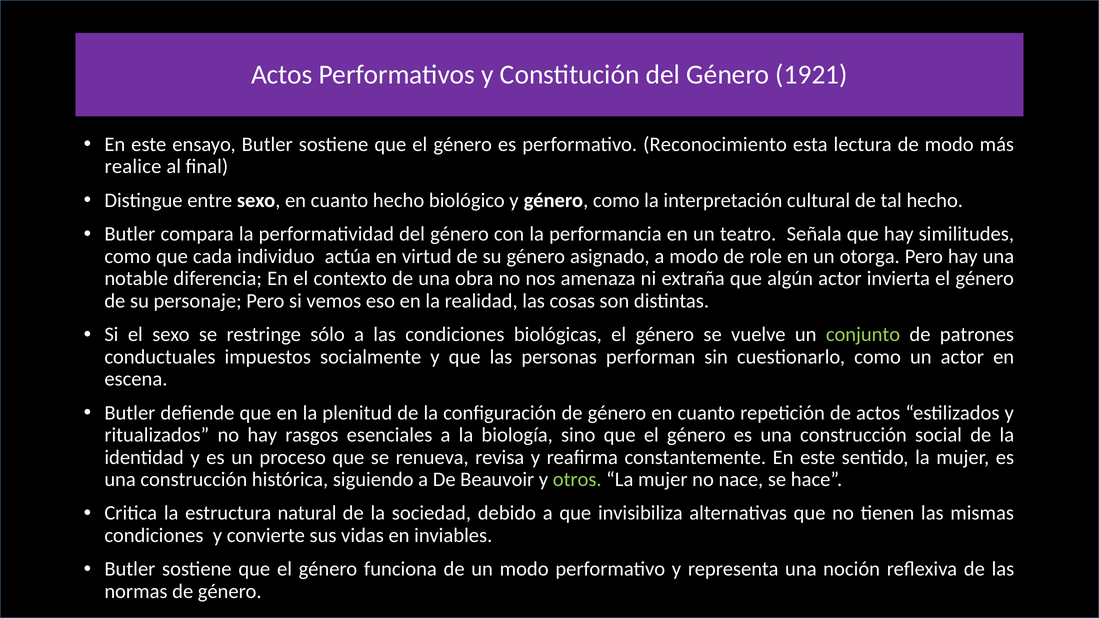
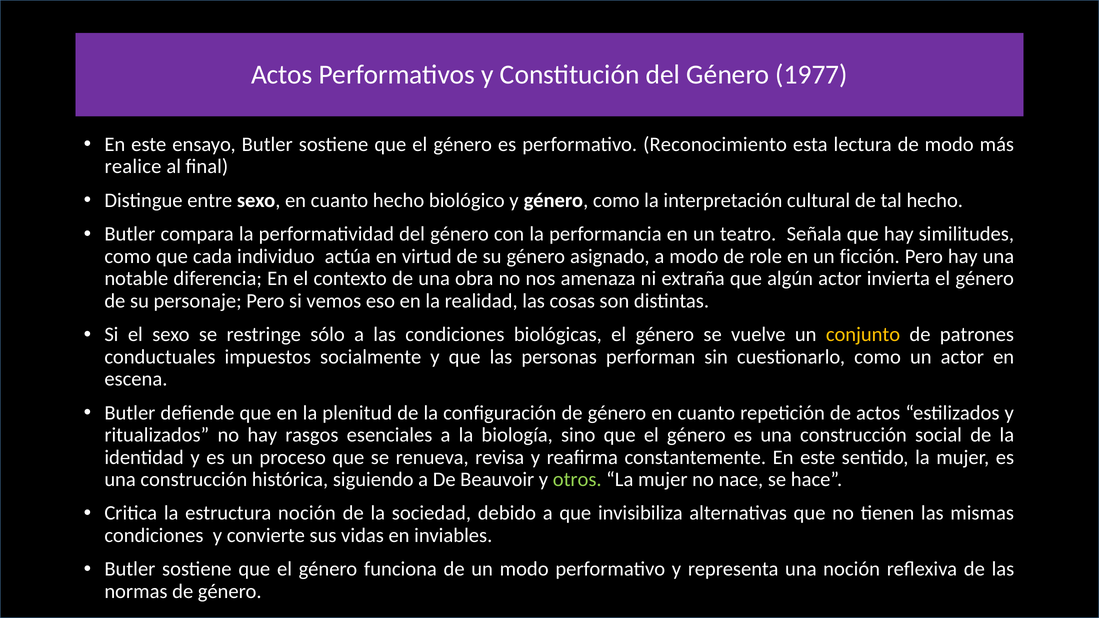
1921: 1921 -> 1977 (812, 74)
otorga: otorga -> ficción (870, 256)
conjunto colour: light green -> yellow (863, 335)
estructura natural: natural -> noción (307, 513)
